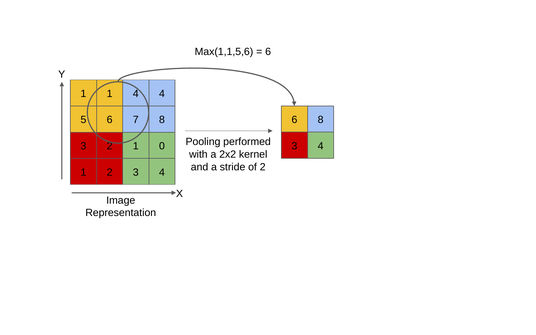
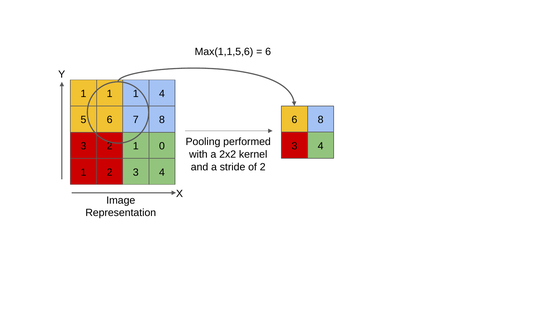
1 1 4: 4 -> 1 (136, 94)
